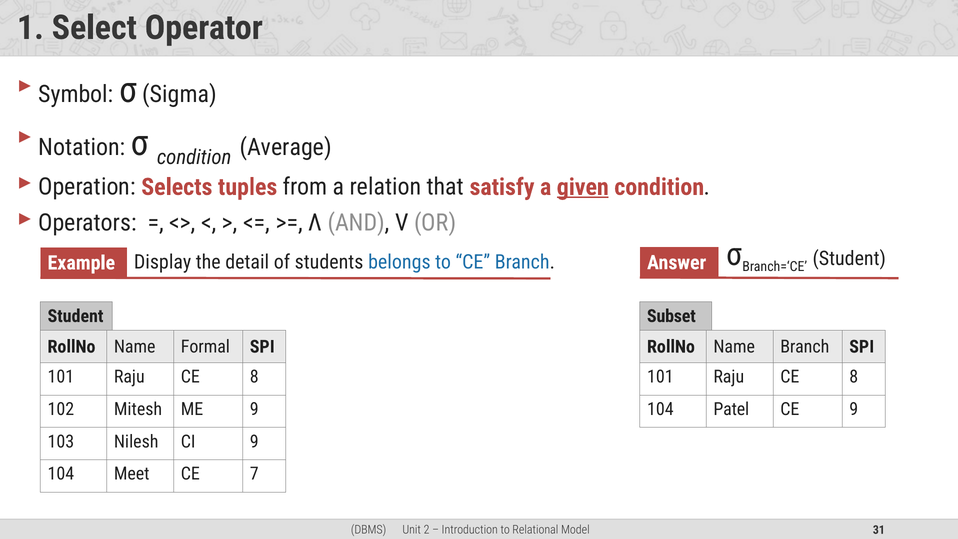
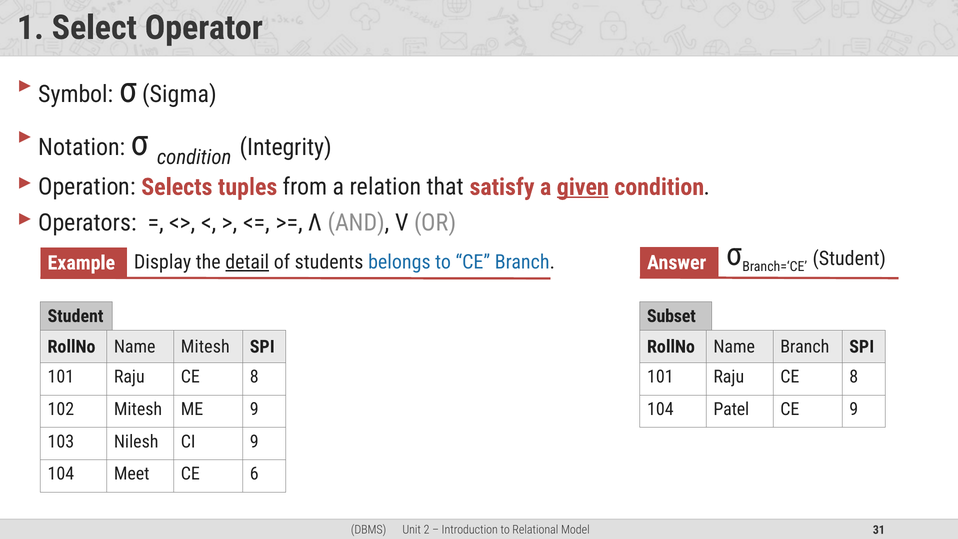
Average: Average -> Integrity (286, 147)
detail underline: none -> present (247, 262)
Name Formal: Formal -> Mitesh (205, 347)
7: 7 -> 6 (254, 474)
